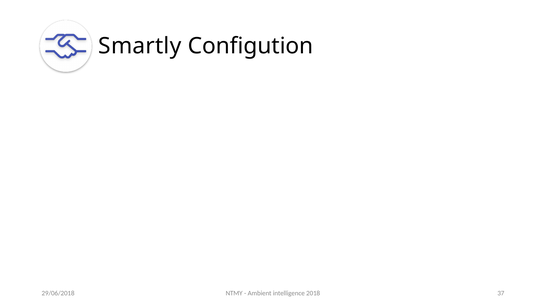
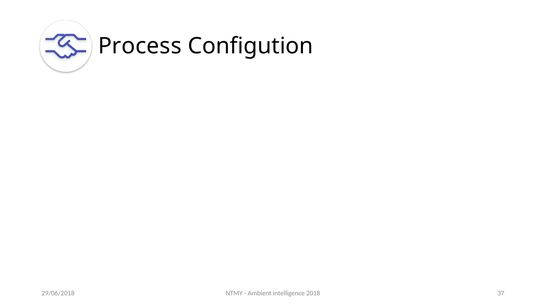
Smartly: Smartly -> Process (140, 46)
